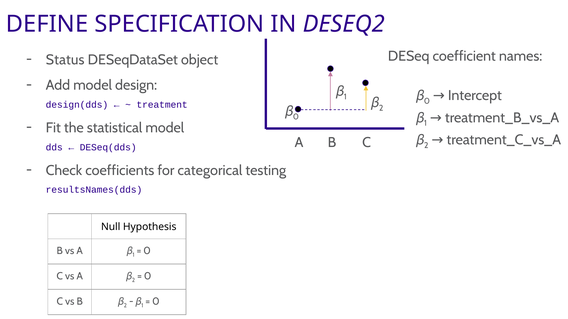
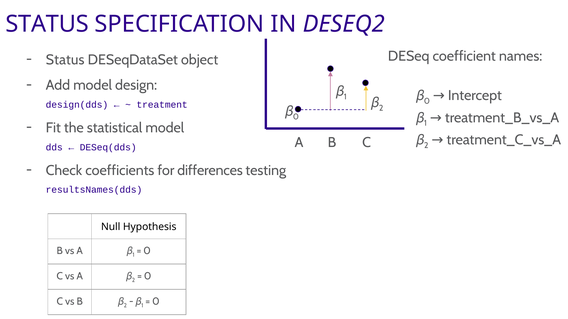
DEFINE: DEFINE -> STATUS (47, 24)
categorical: categorical -> differences (210, 171)
